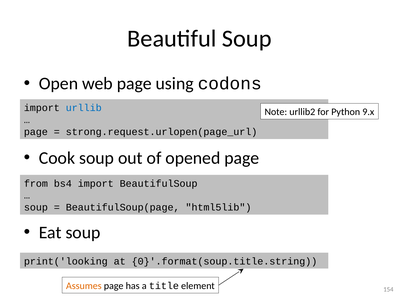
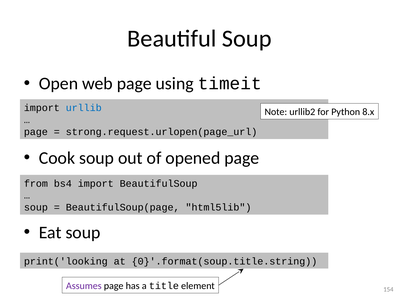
codons: codons -> timeit (230, 84)
9.x: 9.x -> 8.x (368, 112)
Assumes colour: orange -> purple (84, 286)
